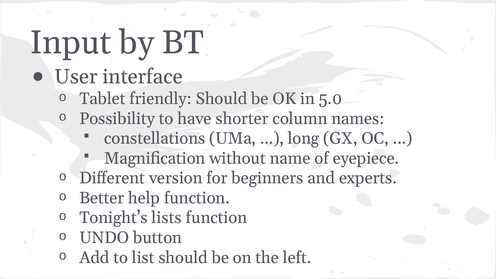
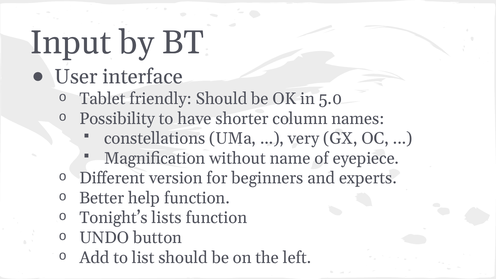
long: long -> very (304, 139)
